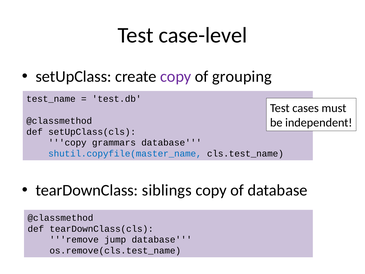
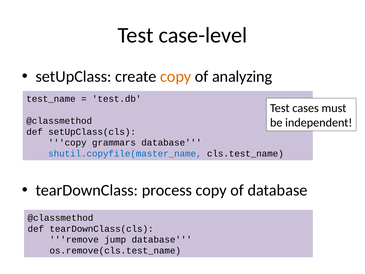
copy colour: purple -> orange (176, 77)
grouping: grouping -> analyzing (242, 77)
siblings: siblings -> process (167, 190)
